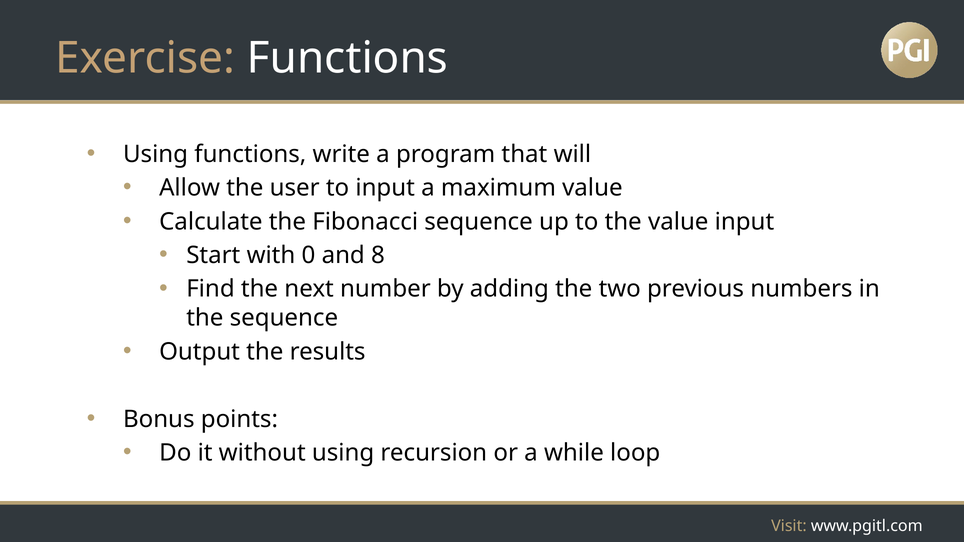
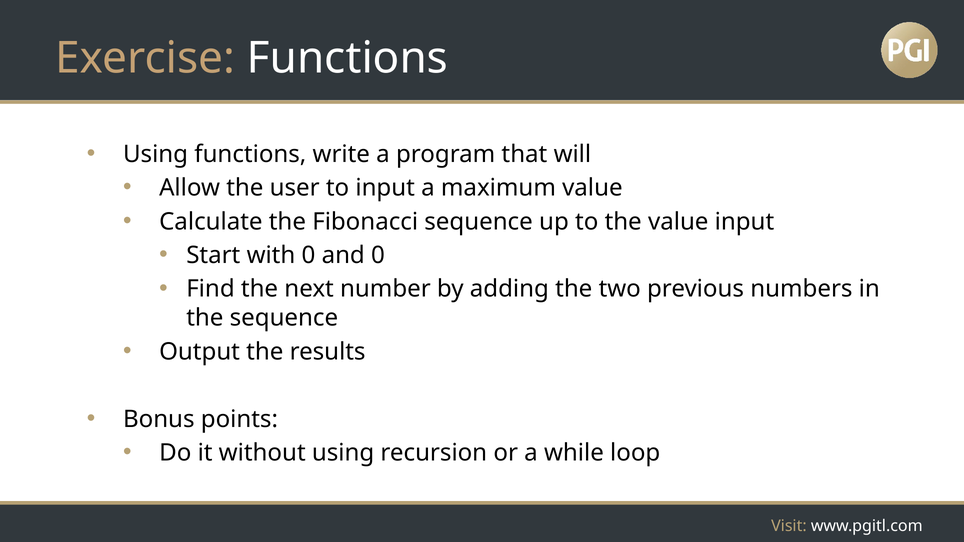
and 8: 8 -> 0 (378, 255)
